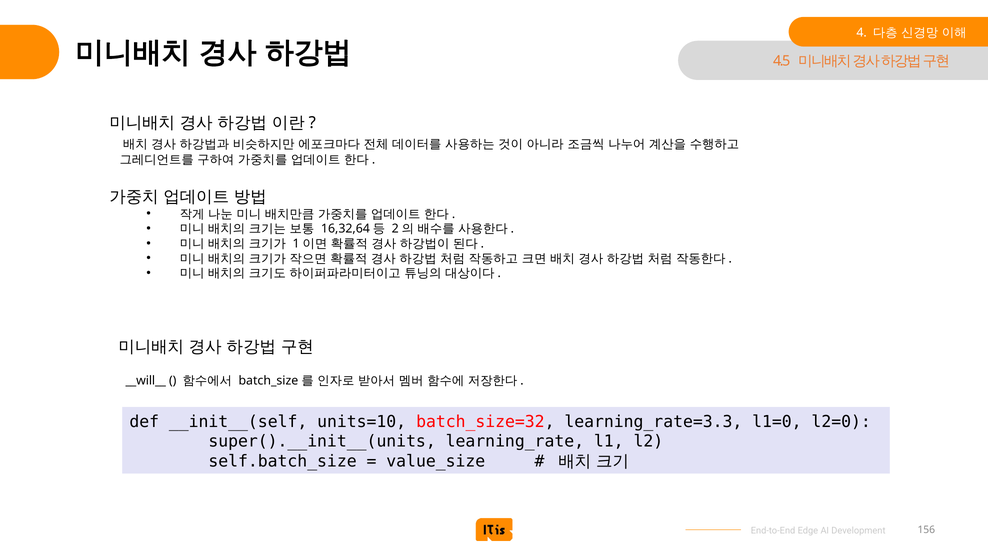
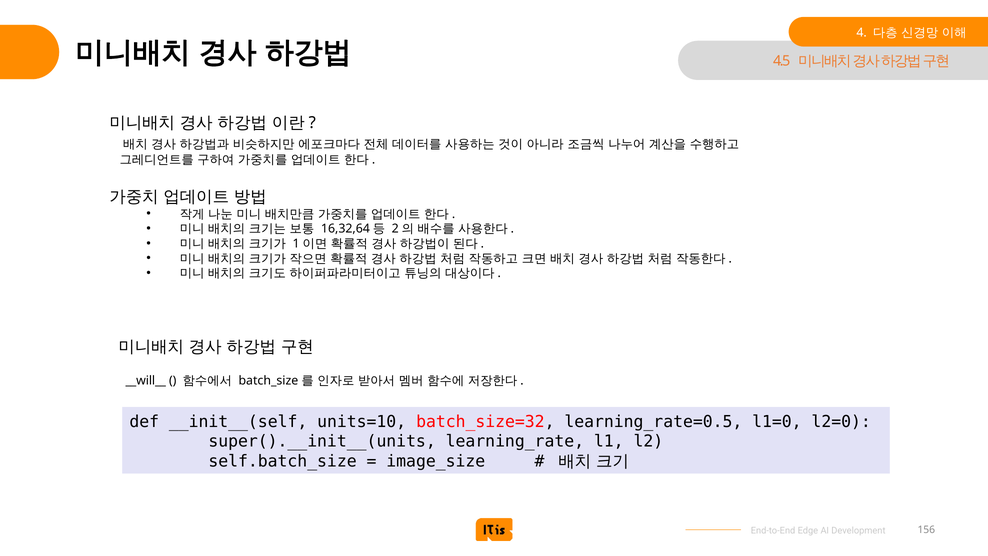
learning_rate=3.3: learning_rate=3.3 -> learning_rate=0.5 (653, 421)
value_size: value_size -> image_size (436, 461)
